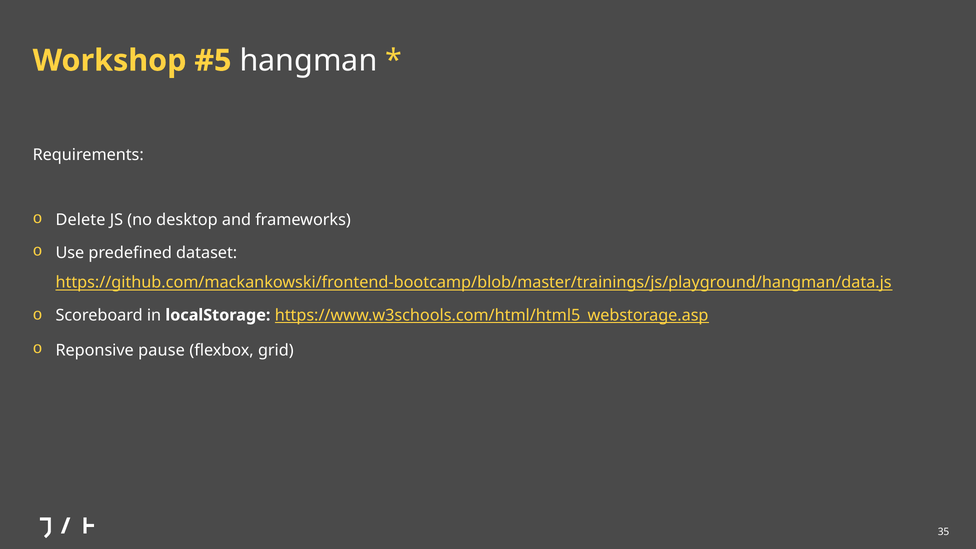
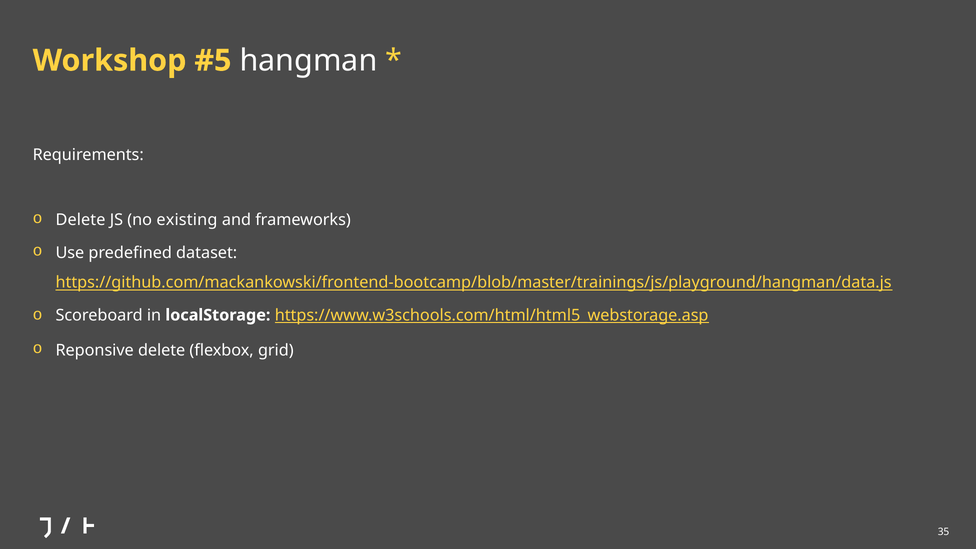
desktop: desktop -> existing (187, 220)
Reponsive pause: pause -> delete (162, 350)
